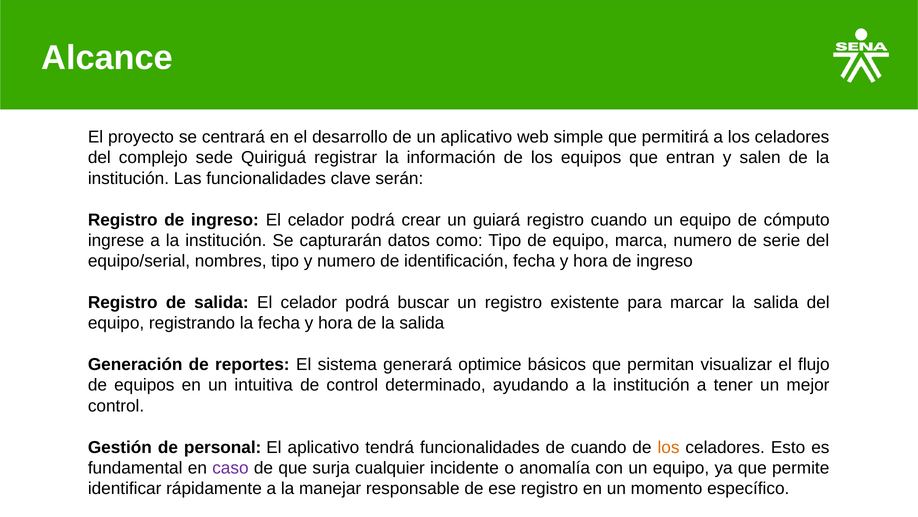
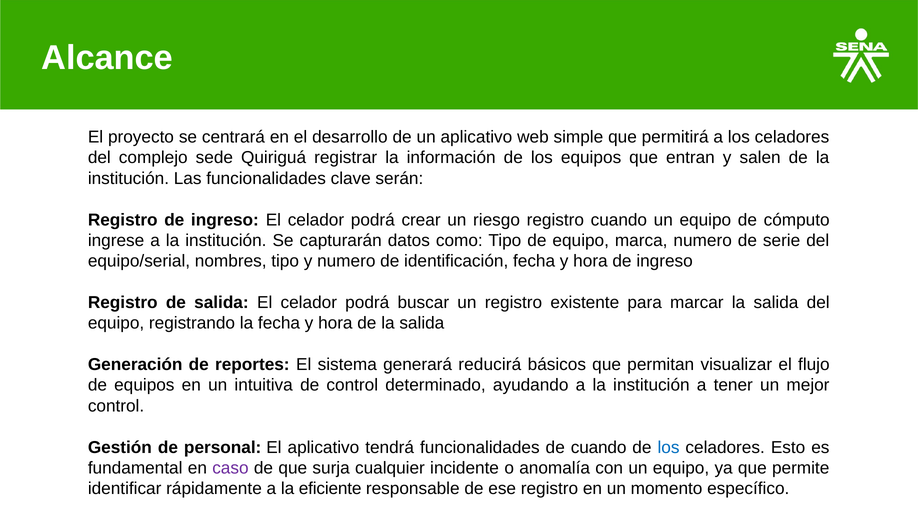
guiará: guiará -> riesgo (497, 220)
optimice: optimice -> reducirá (490, 364)
los colour: orange -> blue (669, 447)
manejar: manejar -> eficiente (330, 488)
